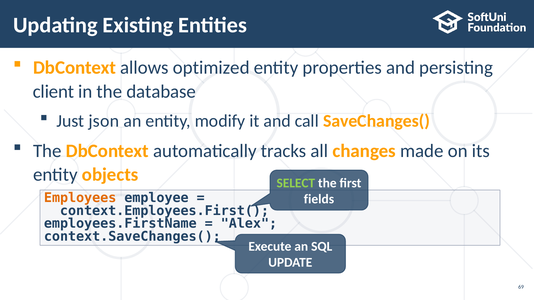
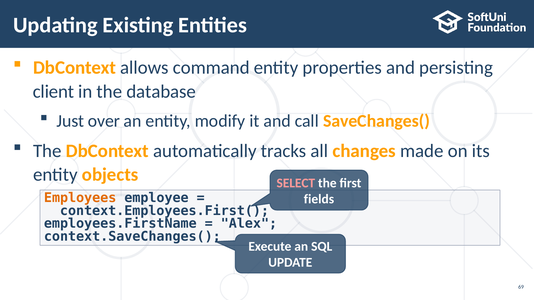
optimized: optimized -> command (211, 68)
json: json -> over (104, 121)
SELECT colour: light green -> pink (296, 183)
